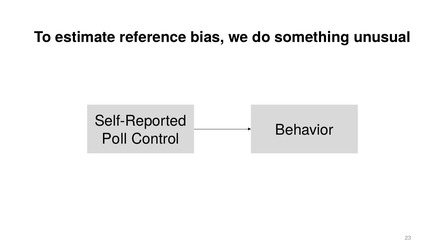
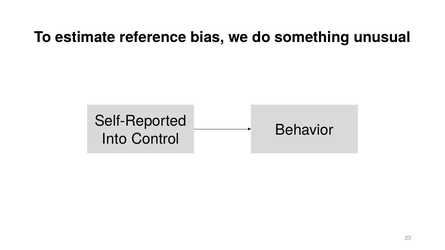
Poll: Poll -> Into (115, 139)
